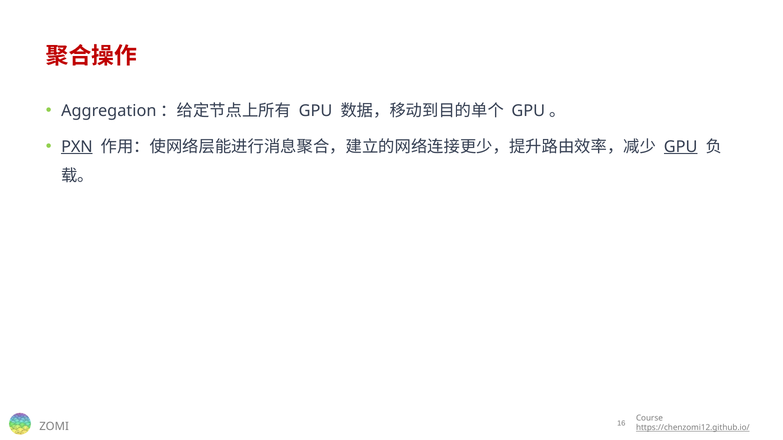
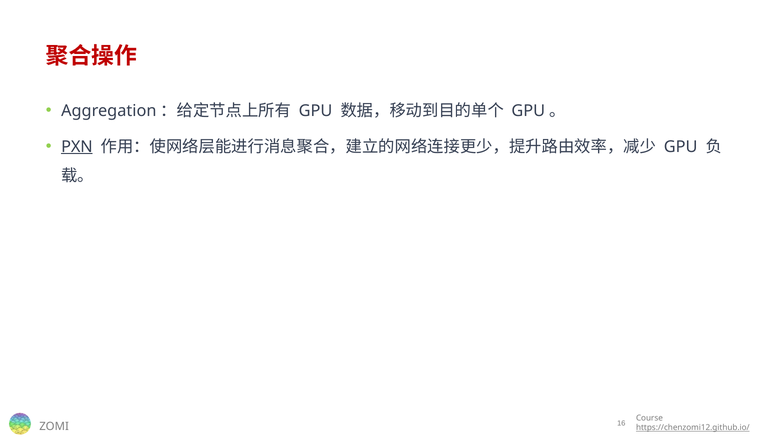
GPU underline: present -> none (681, 147)
